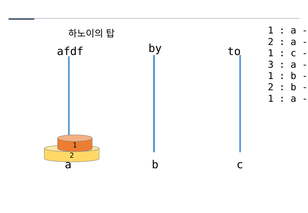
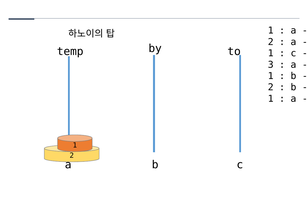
afdf: afdf -> temp (70, 52)
